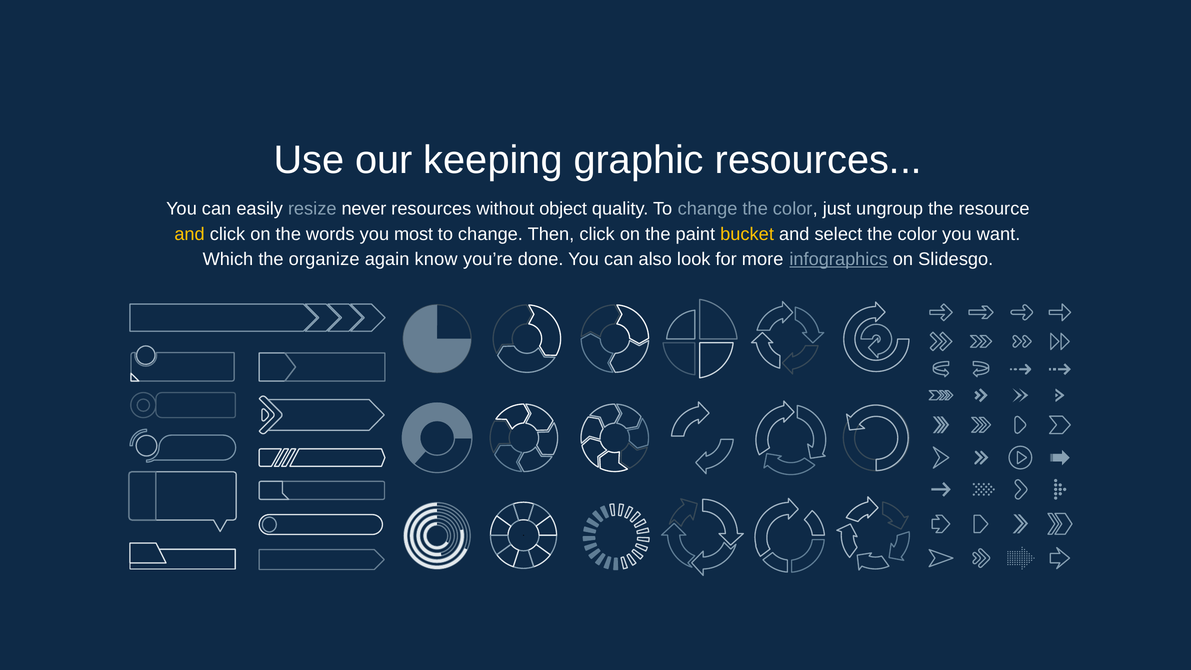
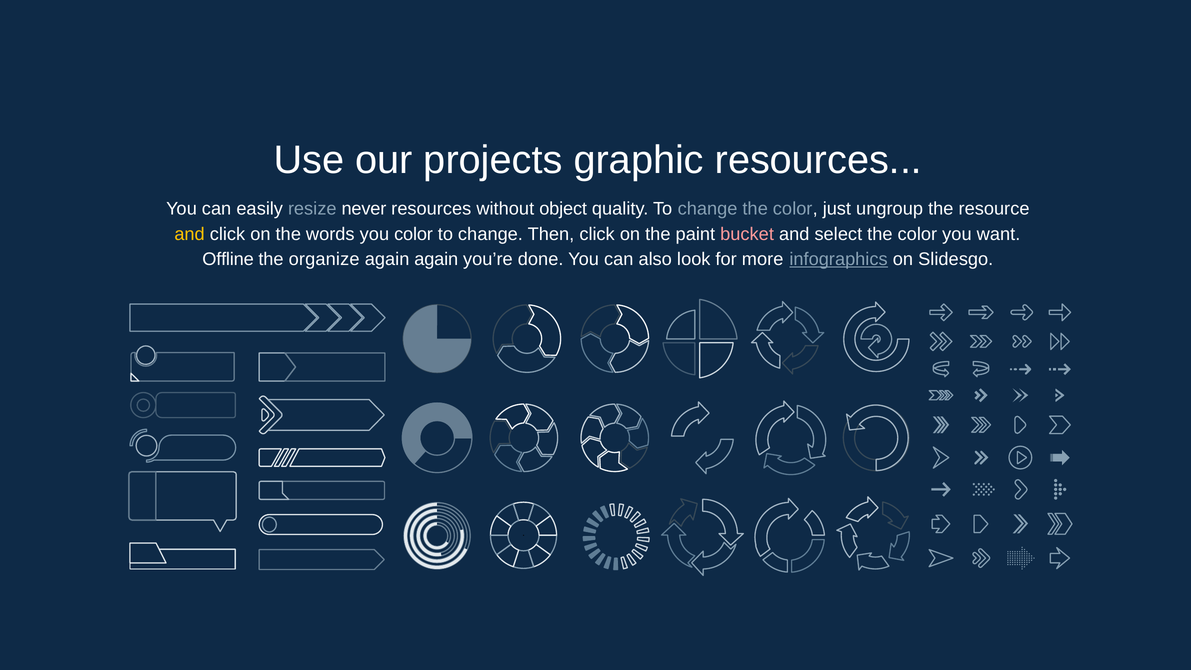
keeping: keeping -> projects (493, 160)
you most: most -> color (414, 234)
bucket colour: yellow -> pink (747, 234)
Which: Which -> Offline (228, 259)
again know: know -> again (436, 259)
